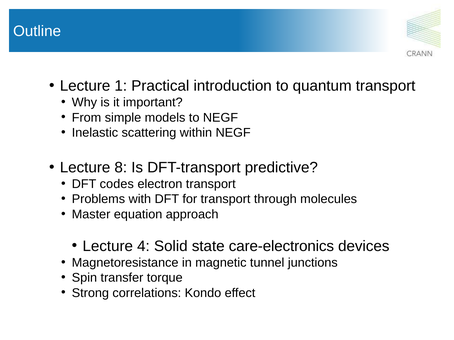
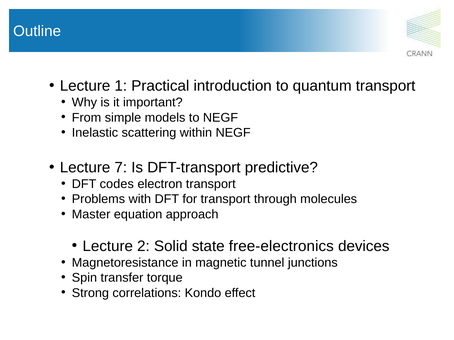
8: 8 -> 7 (121, 168)
4: 4 -> 2 (143, 247)
care-electronics: care-electronics -> free-electronics (281, 247)
